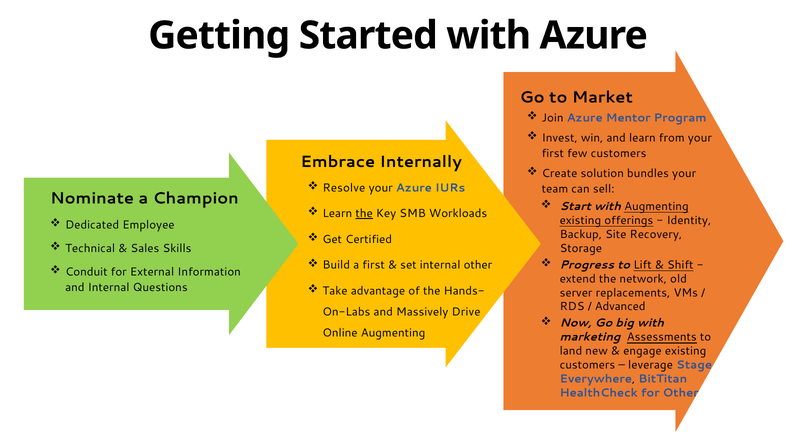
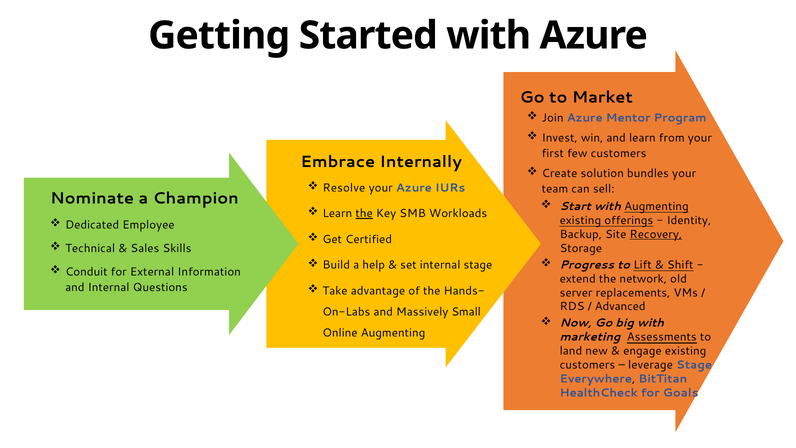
Recovery underline: none -> present (656, 234)
a first: first -> help (374, 265)
internal other: other -> stage (478, 265)
Drive: Drive -> Small (466, 312)
for Other: Other -> Goals (681, 393)
